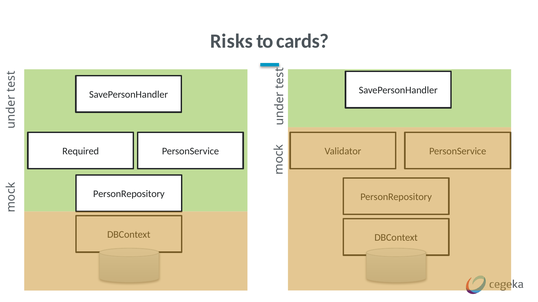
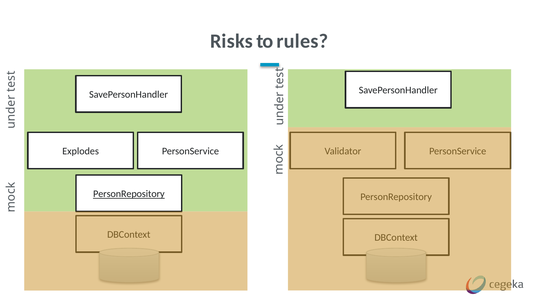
cards: cards -> rules (302, 41)
Required: Required -> Explodes (81, 152)
PersonRepository underline: none -> present (129, 194)
